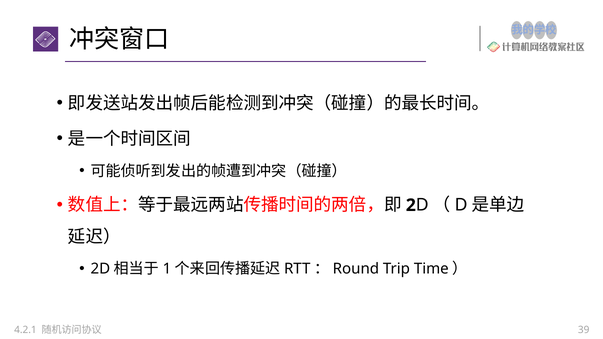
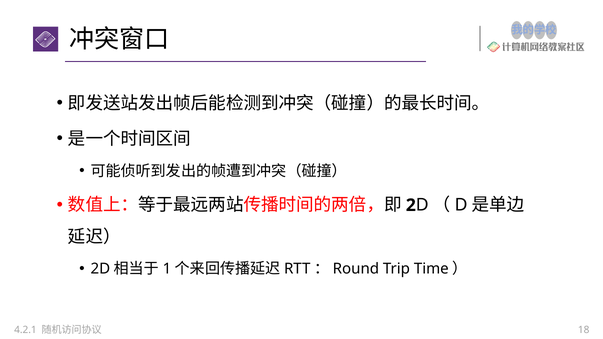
39: 39 -> 18 (584, 330)
